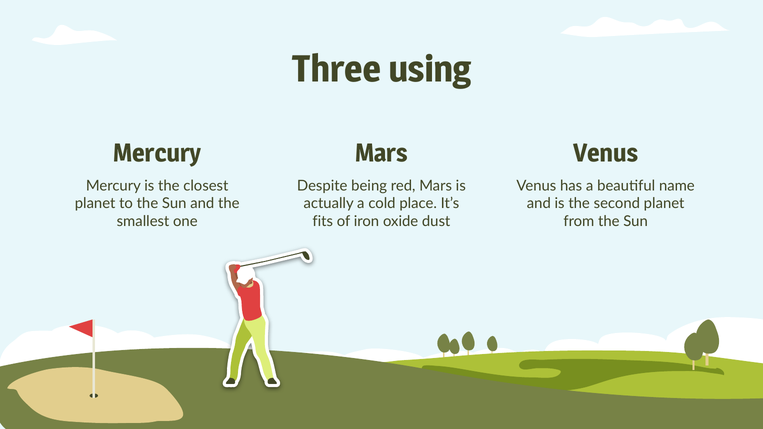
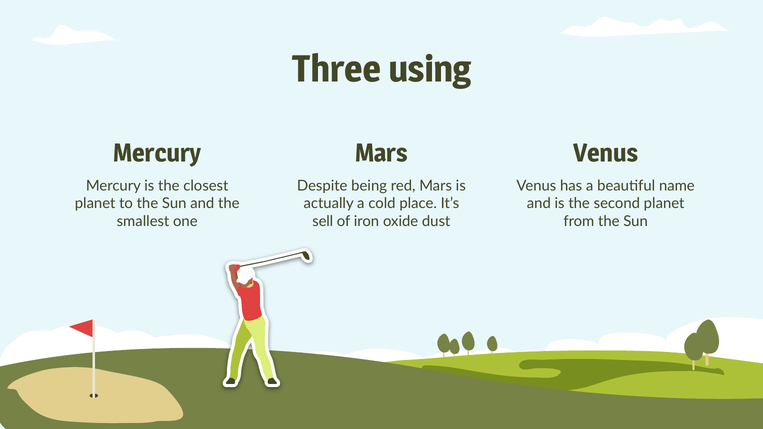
fits: fits -> sell (323, 221)
